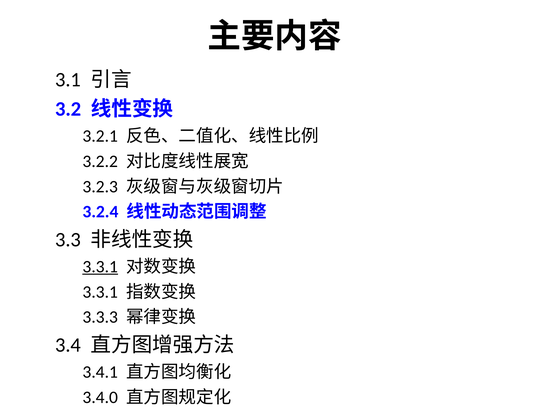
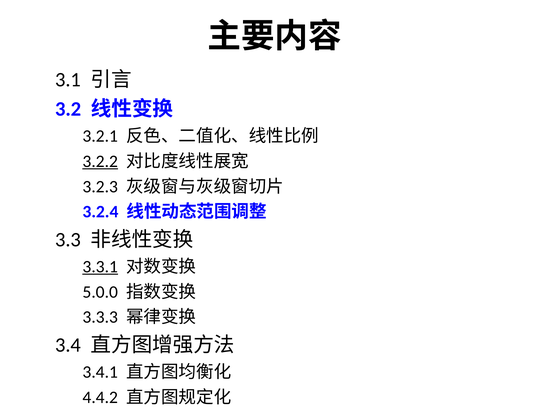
3.2.2 underline: none -> present (100, 161)
3.3.1: 3.3.1 -> 5.0.0 (100, 292)
3.4.0: 3.4.0 -> 4.4.2 (100, 397)
